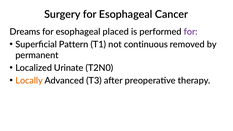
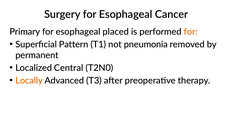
Dreams: Dreams -> Primary (25, 32)
for colour: purple -> orange (191, 32)
continuous: continuous -> pneumonia (146, 44)
Urinate: Urinate -> Central (69, 68)
